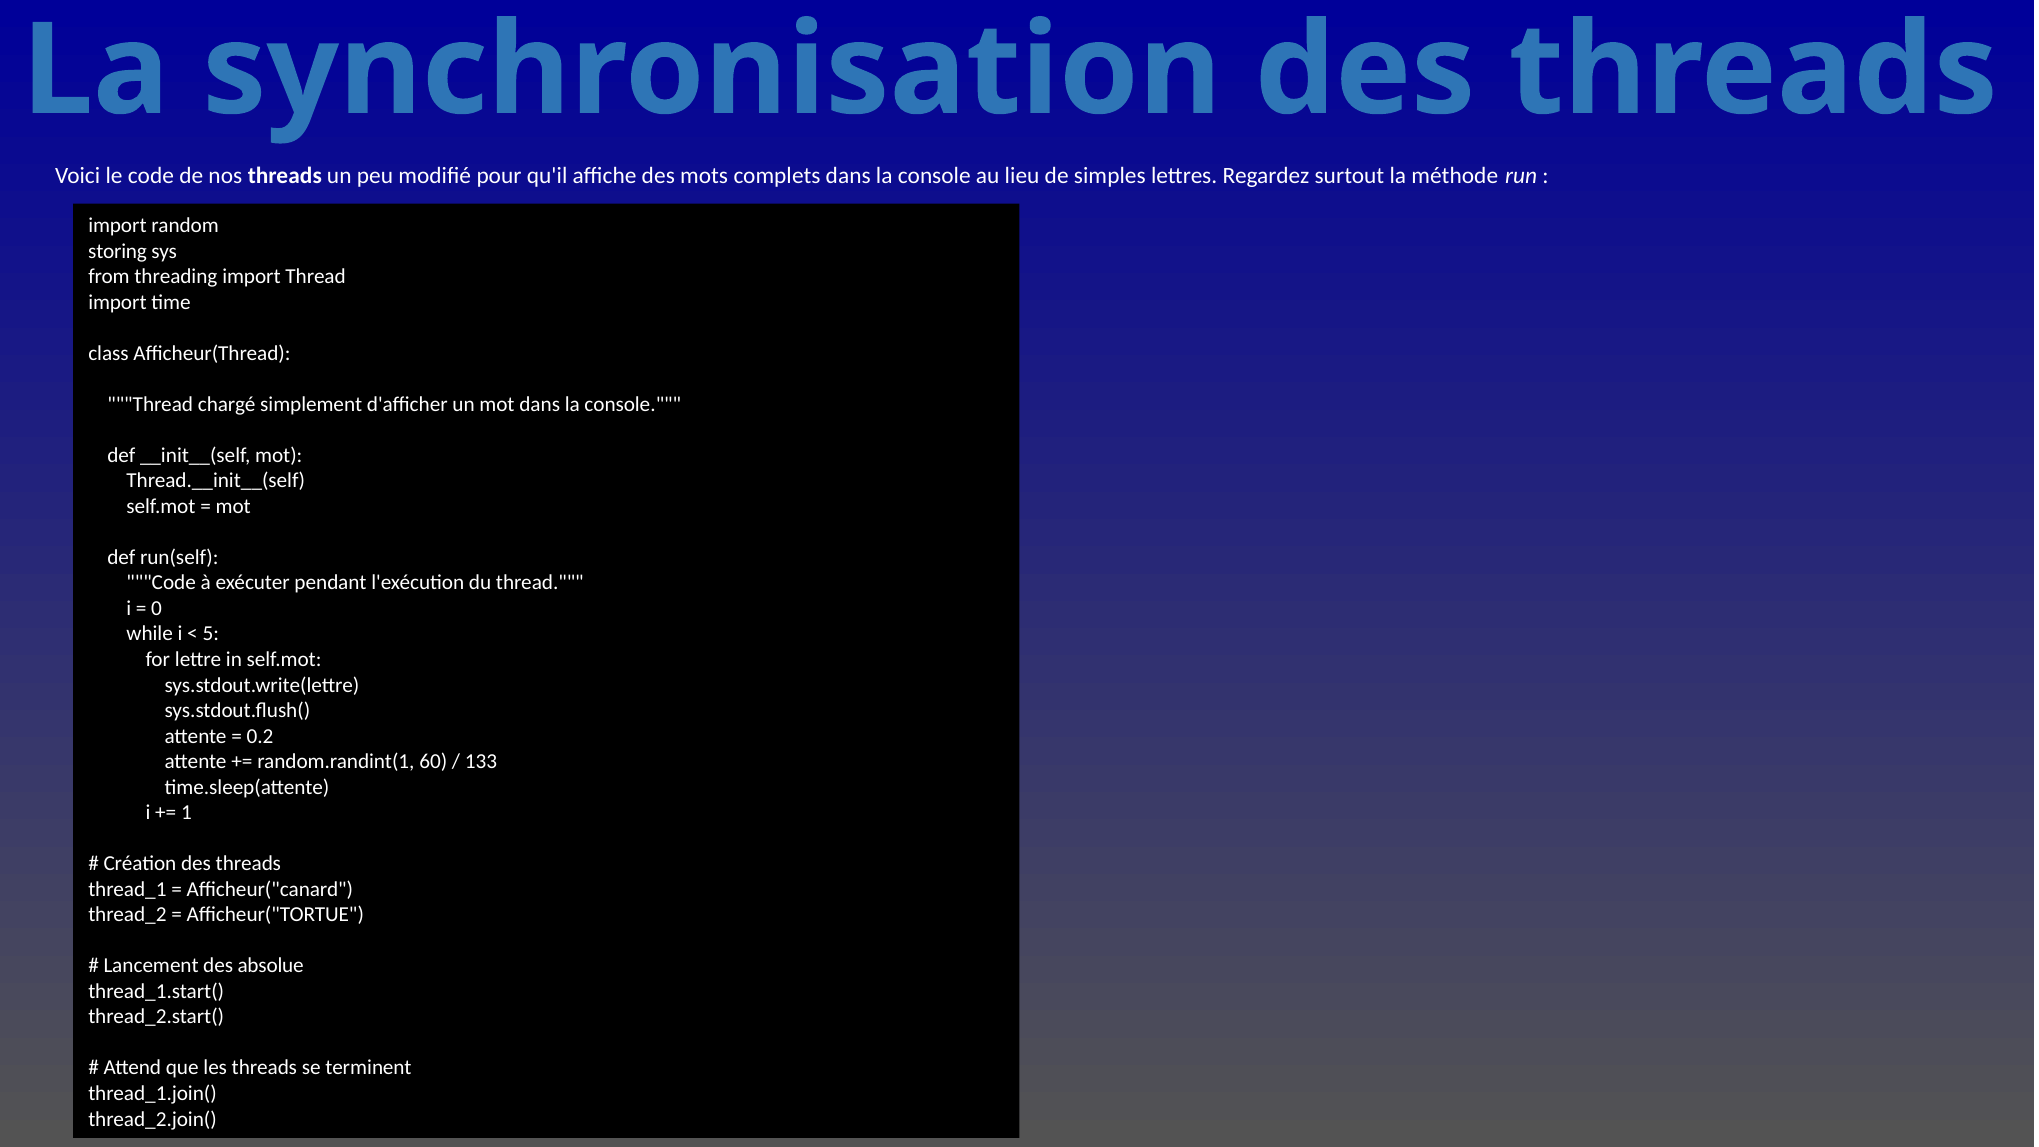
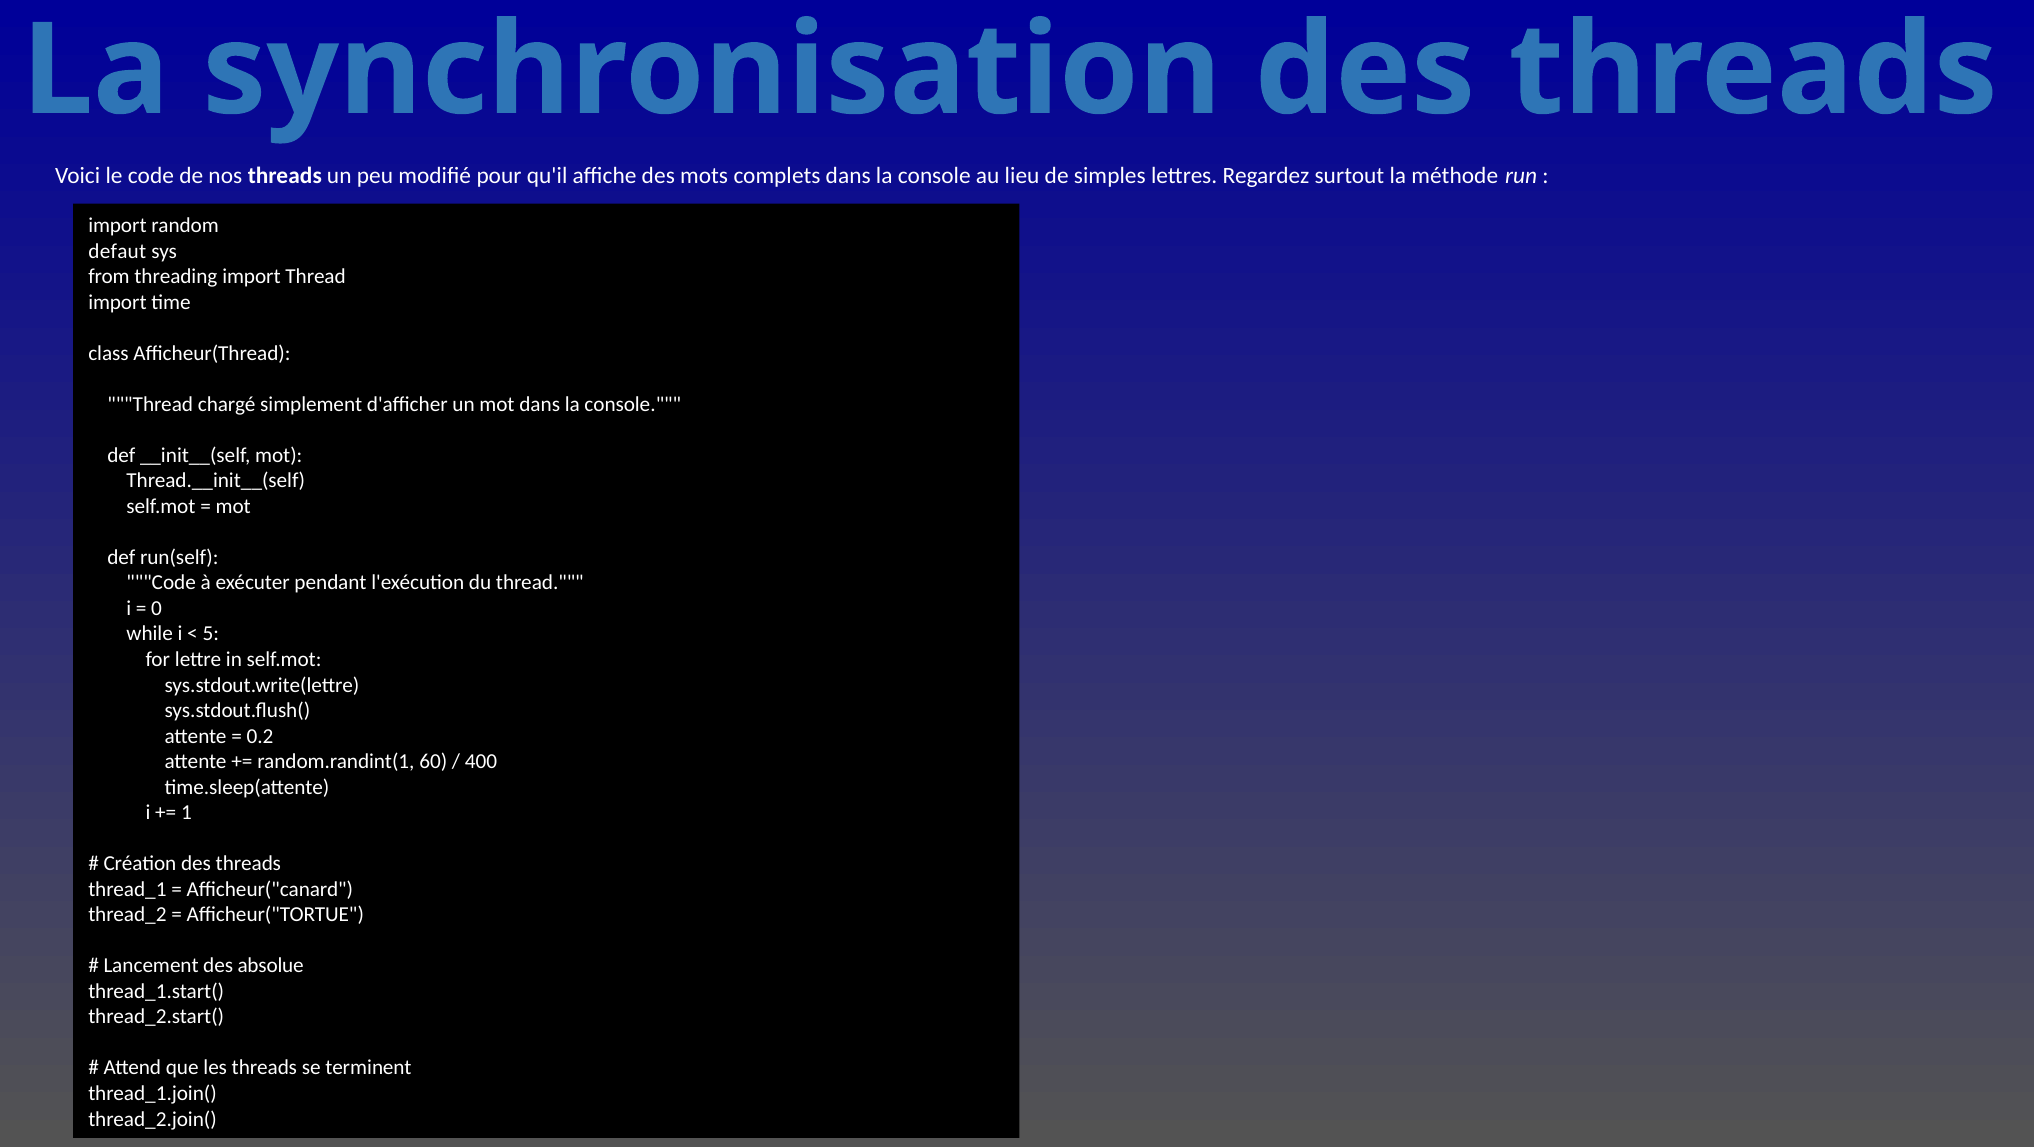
storing: storing -> defaut (117, 251)
133: 133 -> 400 (481, 762)
